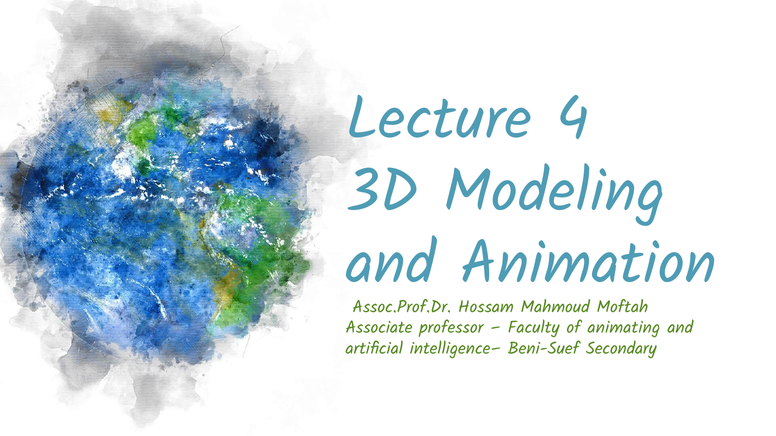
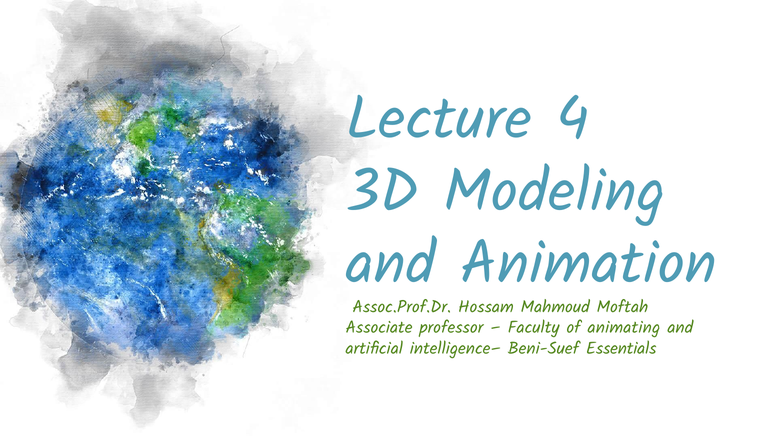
Secondary: Secondary -> Essentials (621, 349)
